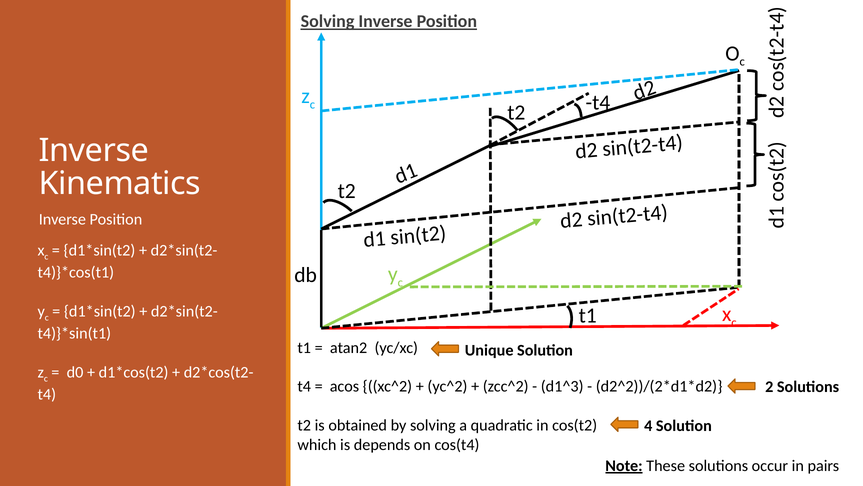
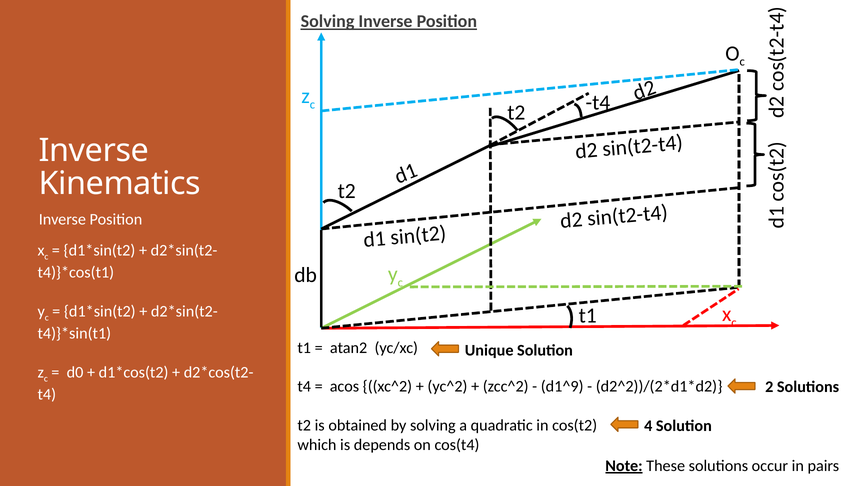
d1^3: d1^3 -> d1^9 (562, 386)
